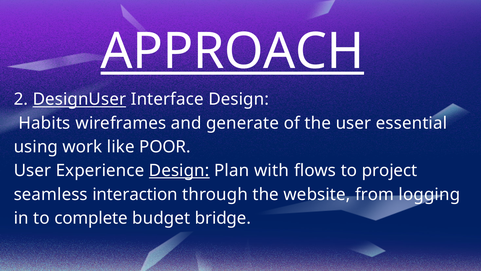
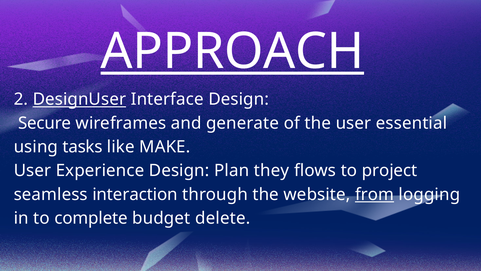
Habits: Habits -> Secure (45, 123)
work: work -> tasks (83, 147)
POOR: POOR -> MAKE (165, 147)
Design underline: present -> none (179, 170)
with: with -> they (271, 170)
from underline: none -> present (374, 194)
bridge: bridge -> delete (223, 218)
